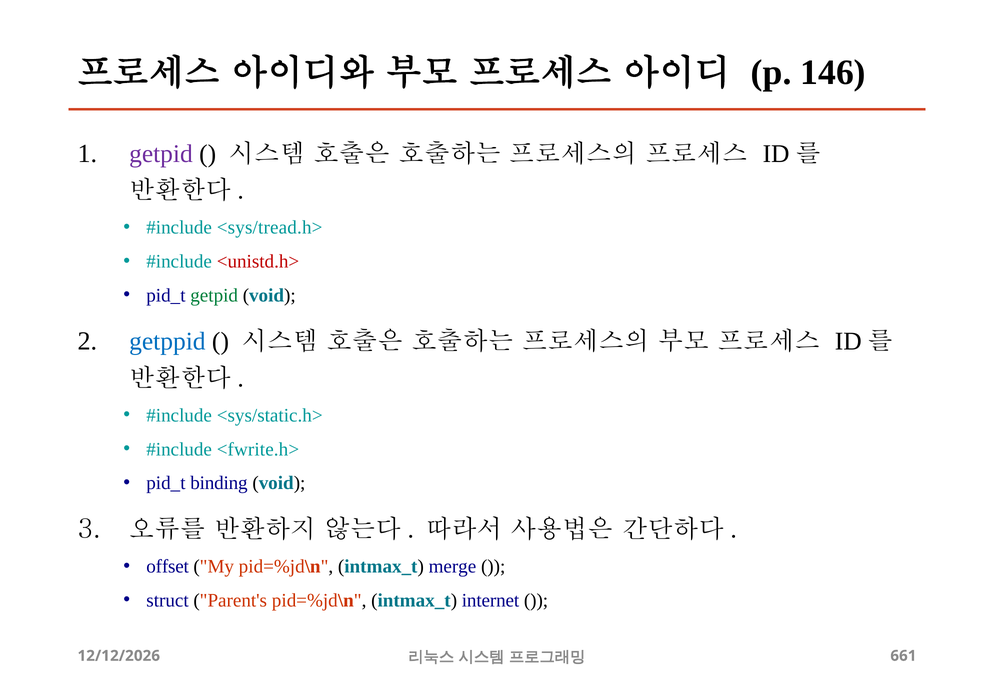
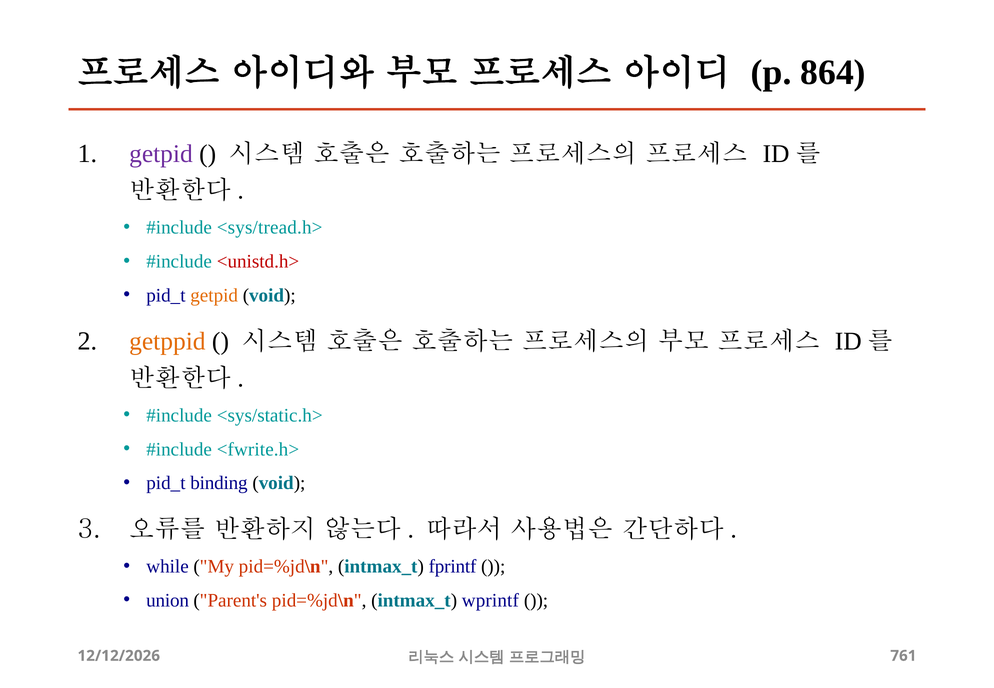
146: 146 -> 864 (833, 73)
getpid colour: green -> orange (214, 295)
getppid colour: blue -> orange (167, 342)
offset: offset -> while (168, 567)
merge: merge -> fprintf (453, 567)
struct: struct -> union (168, 600)
internet: internet -> wprintf (490, 600)
661: 661 -> 761 (903, 656)
